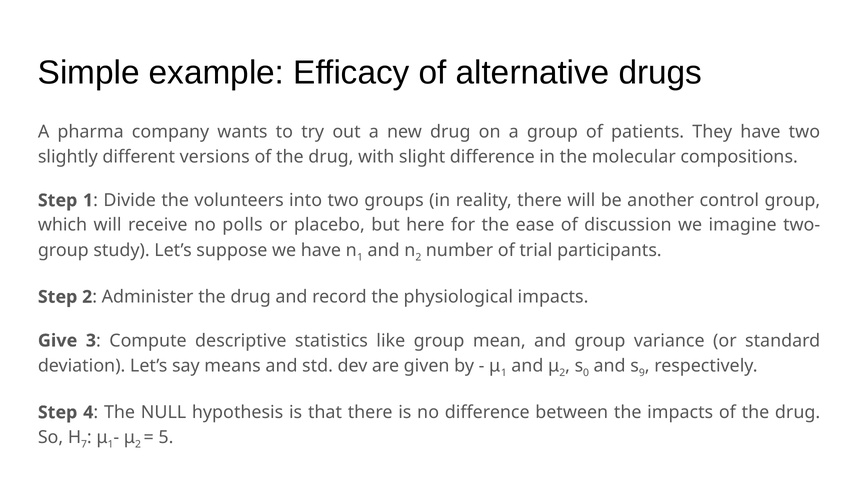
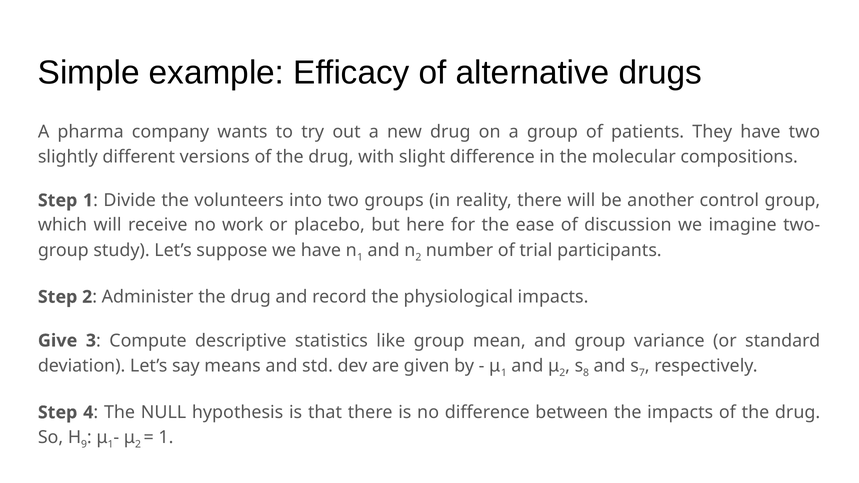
polls: polls -> work (243, 225)
0: 0 -> 8 (586, 373)
9: 9 -> 7 (642, 373)
7: 7 -> 9 (84, 445)
5: 5 -> 1 (166, 438)
